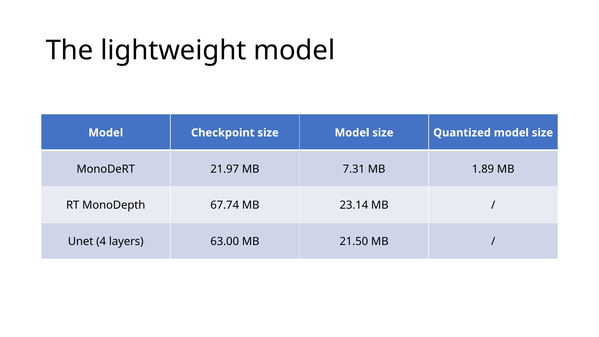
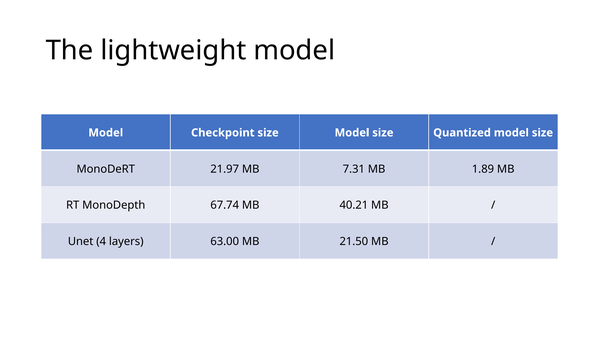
23.14: 23.14 -> 40.21 (354, 205)
